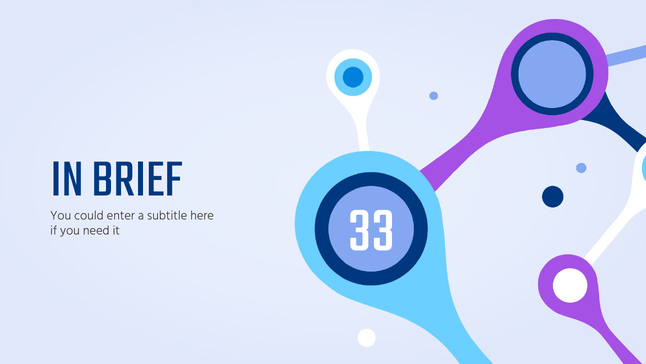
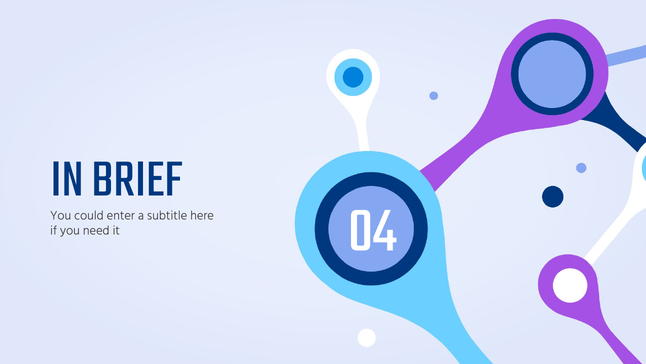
33: 33 -> 04 (372, 229)
